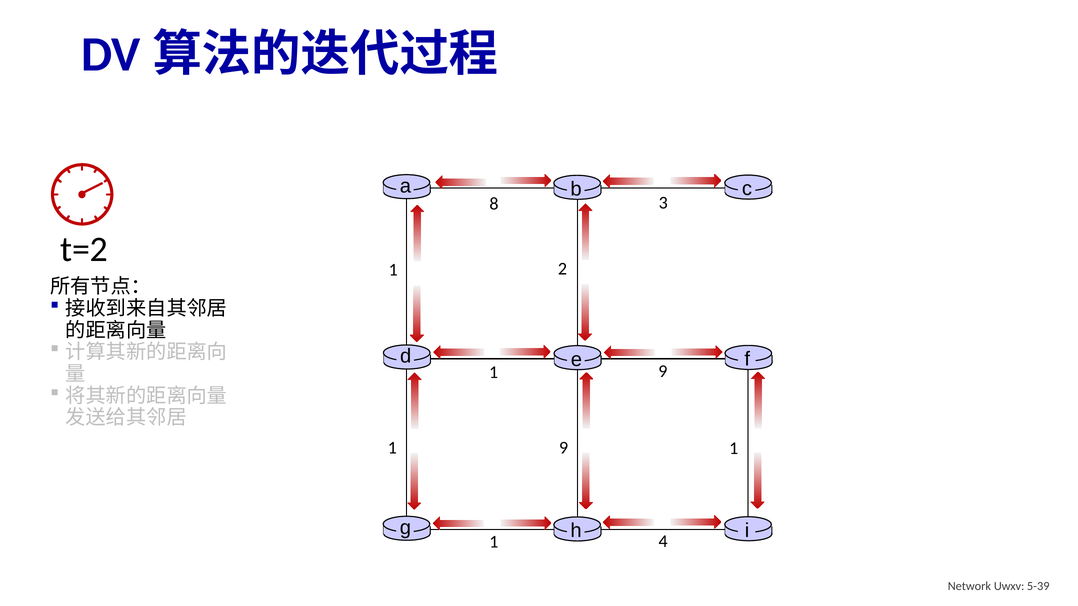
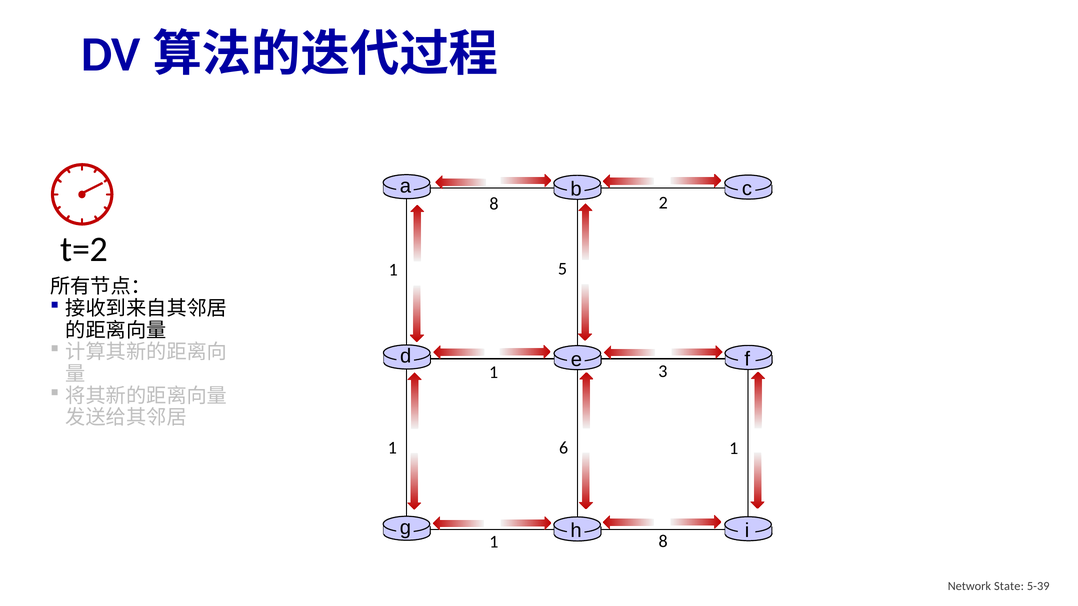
3: 3 -> 2 (663, 203)
2: 2 -> 5 (562, 269)
9: 9 -> 3 (663, 371)
9: 9 -> 6 (564, 448)
1 4: 4 -> 8 (663, 542)
Uwxv: Uwxv -> State (1009, 586)
